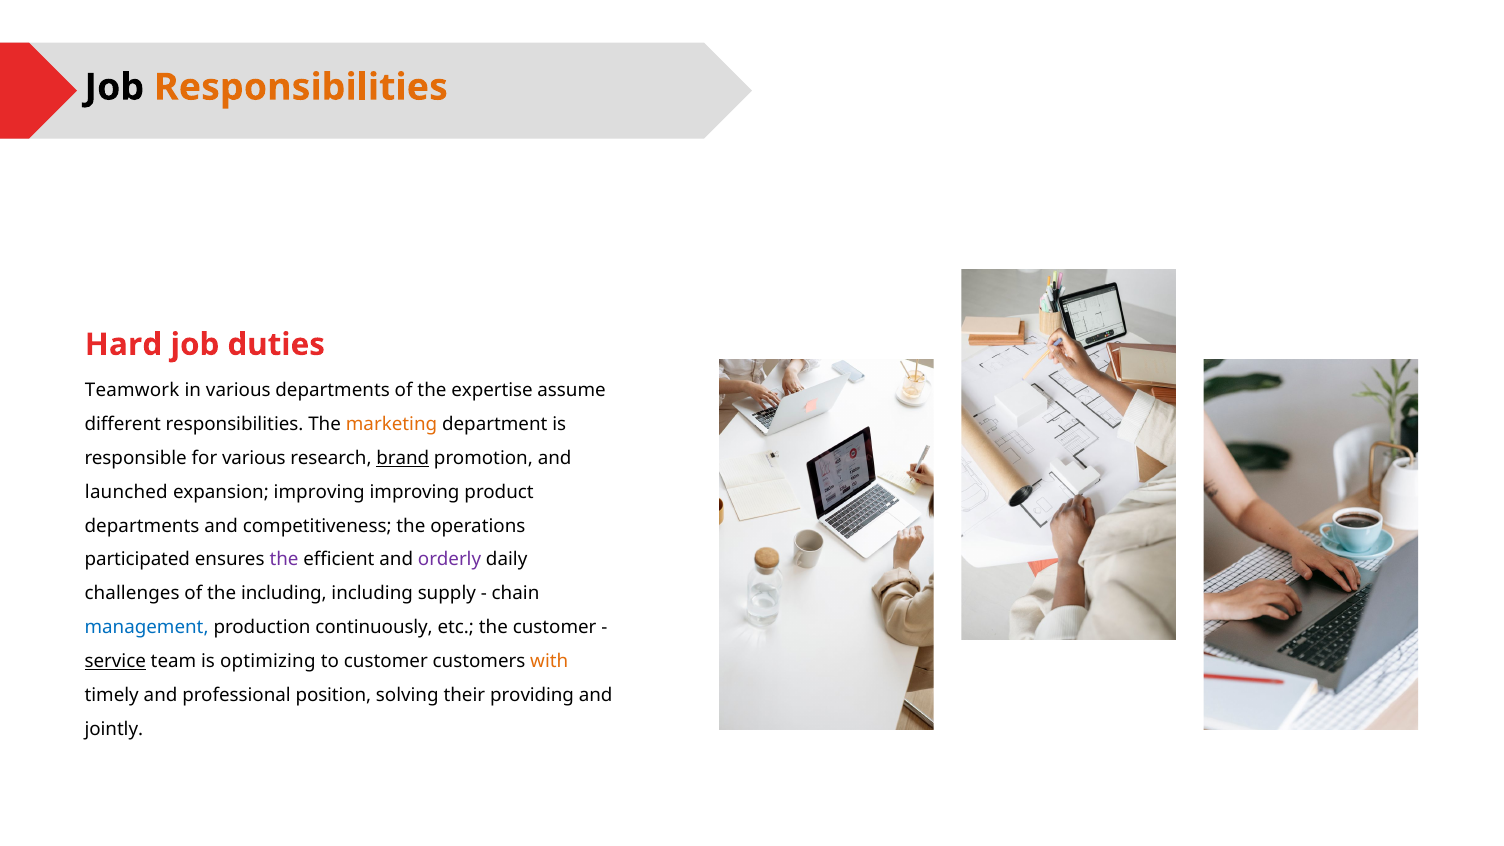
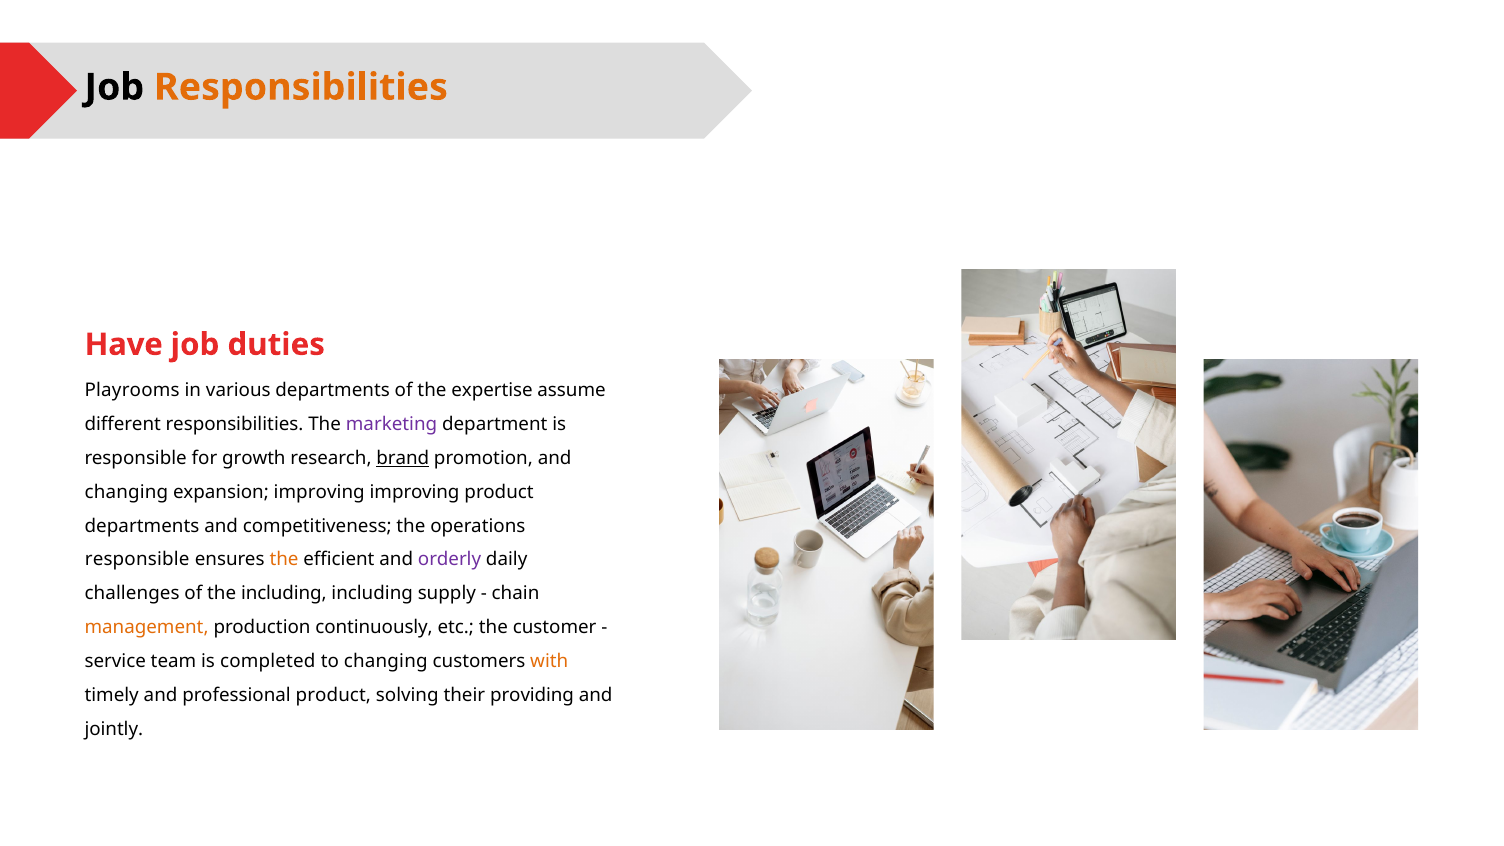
Hard: Hard -> Have (124, 345)
Teamwork: Teamwork -> Playrooms (132, 391)
marketing colour: orange -> purple (392, 424)
for various: various -> growth (254, 458)
launched: launched -> changing (126, 492)
participated: participated -> responsible (137, 560)
the colour: purple -> orange (284, 560)
management colour: blue -> orange (147, 627)
service underline: present -> none (115, 661)
optimizing: optimizing -> completed (268, 661)
to customer: customer -> changing (386, 661)
professional position: position -> product (333, 695)
